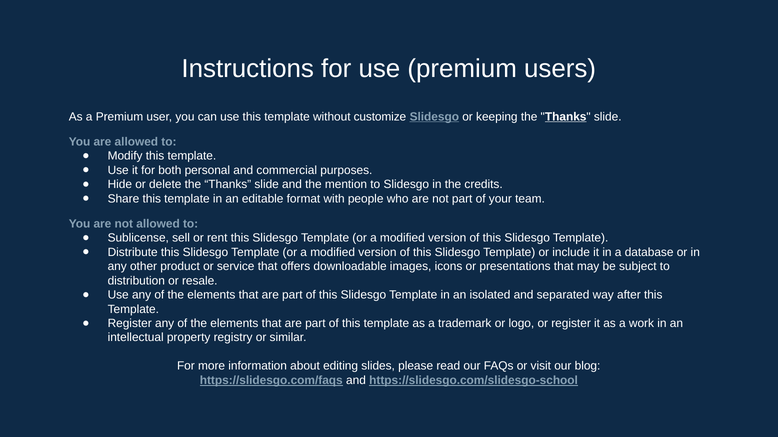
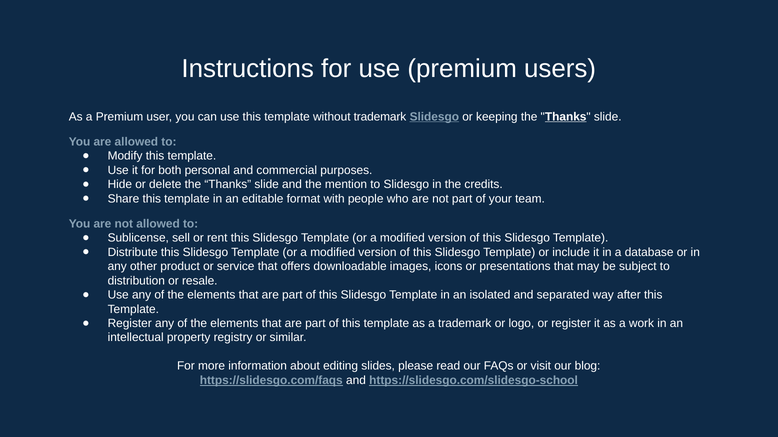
without customize: customize -> trademark (380, 117)
